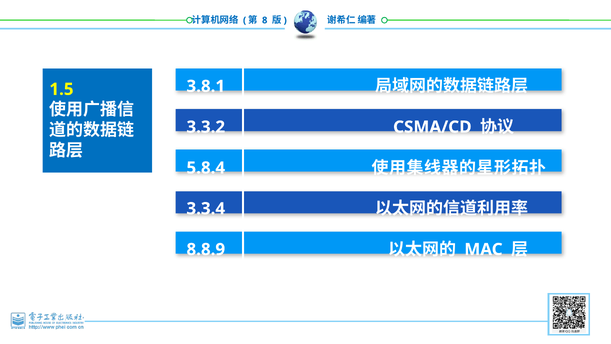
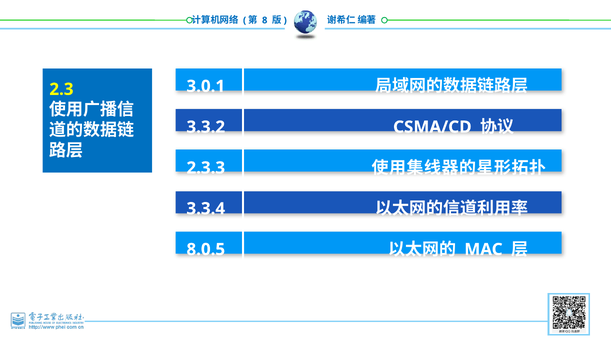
3.8.1: 3.8.1 -> 3.0.1 (206, 86)
1.5: 1.5 -> 2.3 (61, 89)
5.8.4: 5.8.4 -> 2.3.3 (206, 168)
8.8.9: 8.8.9 -> 8.0.5 (206, 249)
